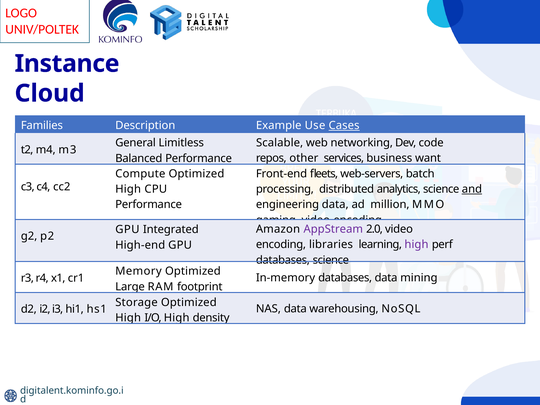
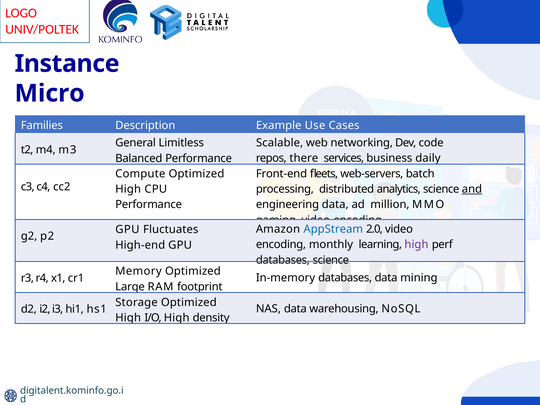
Cloud: Cloud -> Micro (50, 93)
Cases underline: present -> none (344, 125)
other: other -> there (304, 158)
want: want -> daily (428, 158)
AppStream colour: purple -> blue (333, 229)
Integrated: Integrated -> Fluctuates (171, 229)
libraries: libraries -> monthly (331, 245)
